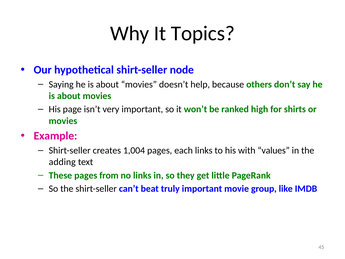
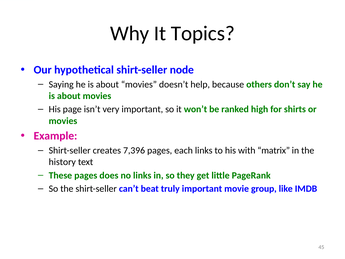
1,004: 1,004 -> 7,396 (134, 150)
values: values -> matrix (274, 150)
adding: adding -> history (62, 162)
from: from -> does (109, 175)
